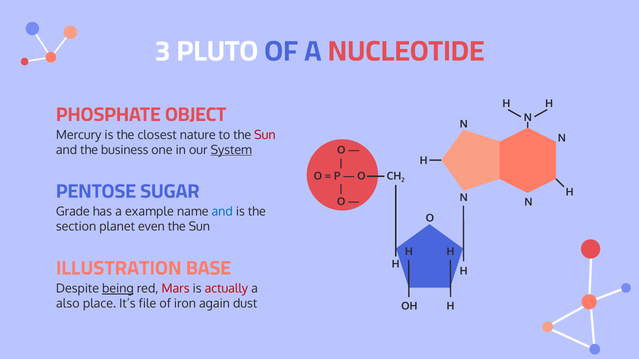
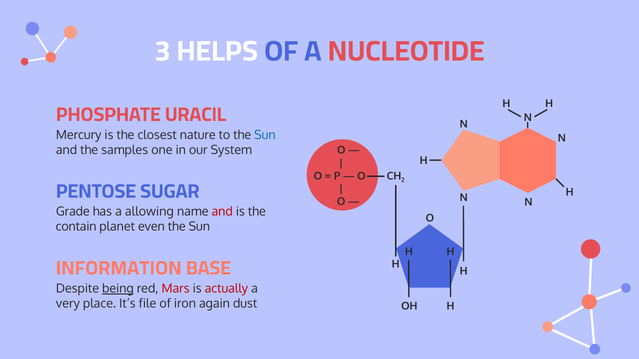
PLUTO: PLUTO -> HELPS (217, 51)
OBJECT: OBJECT -> URACIL (196, 115)
Sun colour: red -> blue (265, 135)
business: business -> samples (125, 150)
System underline: present -> none (231, 150)
example: example -> allowing (149, 212)
and colour: blue -> red (222, 212)
section: section -> contain (76, 227)
ILLUSTRATION: ILLUSTRATION -> INFORMATION (119, 268)
also: also -> very (68, 304)
